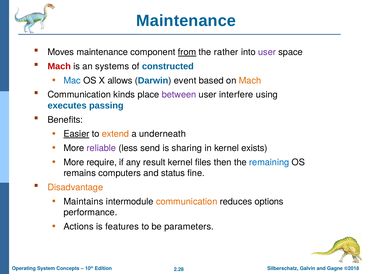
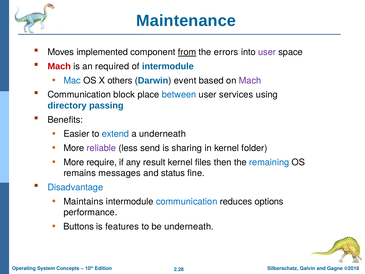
Moves maintenance: maintenance -> implemented (102, 52)
rather: rather -> errors (226, 52)
systems: systems -> required (112, 66)
of constructed: constructed -> intermodule (168, 66)
allows: allows -> others (120, 80)
Mach colour: orange -> purple (250, 80)
kinds: kinds -> block (124, 95)
between colour: purple -> blue (179, 95)
interfere: interfere -> services (236, 95)
executes: executes -> directory (67, 106)
Easier underline: present -> none (76, 134)
extend colour: orange -> blue (115, 134)
exists: exists -> folder (254, 148)
computers: computers -> messages (120, 173)
Disadvantage colour: orange -> blue (75, 187)
communication colour: orange -> blue (187, 201)
Actions: Actions -> Buttons (79, 226)
be parameters: parameters -> underneath (189, 226)
